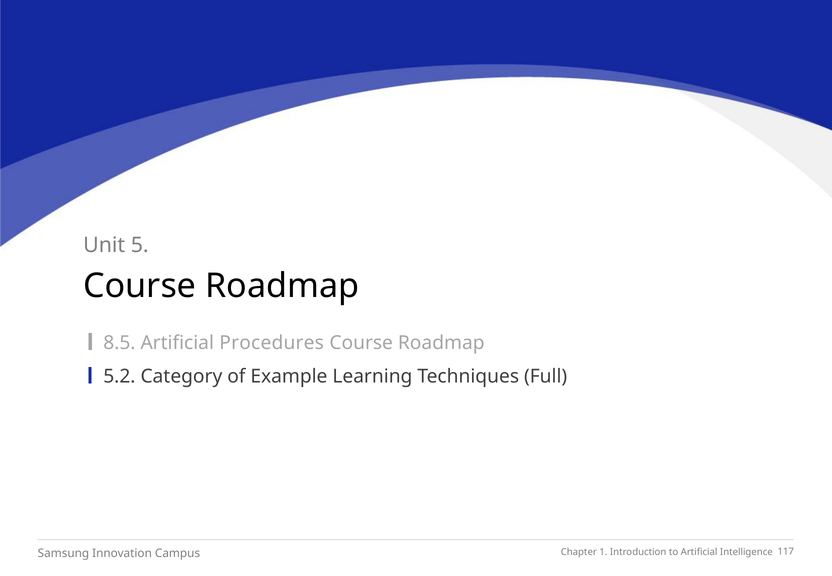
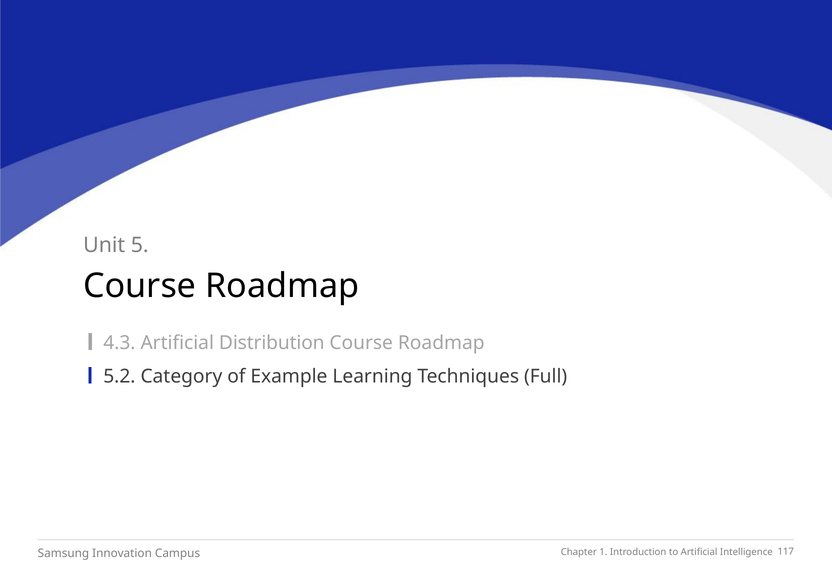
8.5: 8.5 -> 4.3 (119, 343)
Procedures: Procedures -> Distribution (272, 343)
